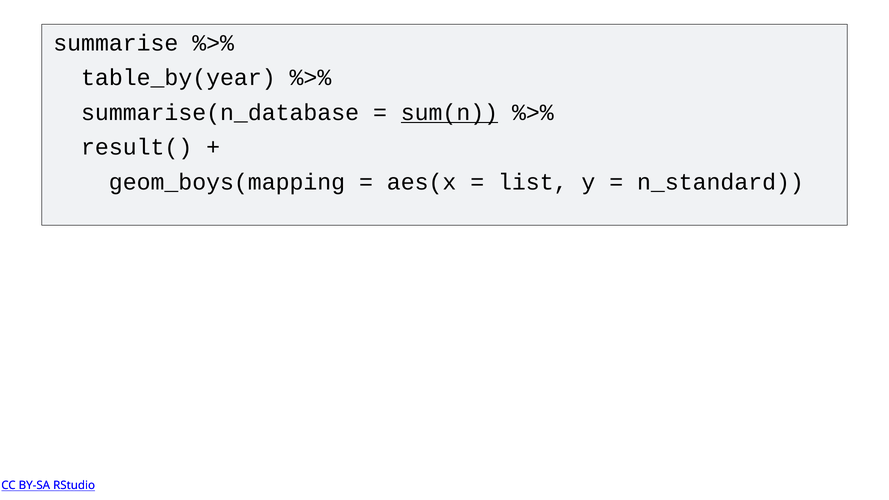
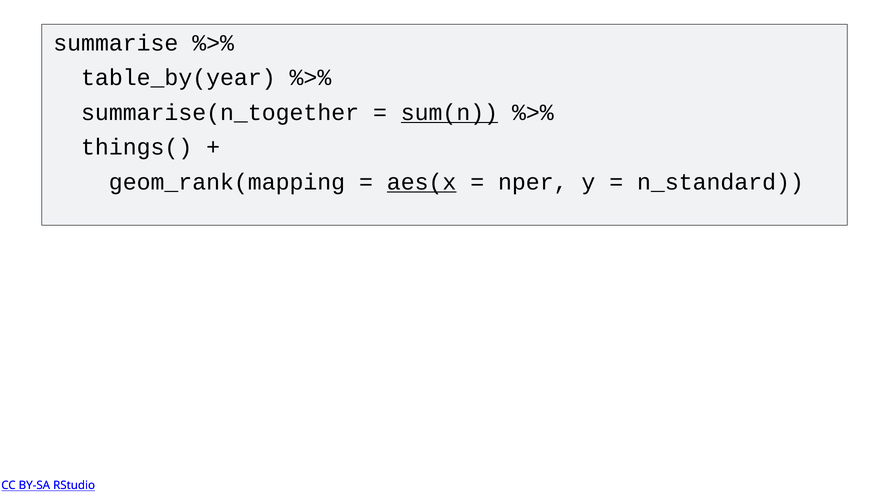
summarise(n_database: summarise(n_database -> summarise(n_together (220, 113)
result(: result( -> things( (137, 147)
geom_boys(mapping: geom_boys(mapping -> geom_rank(mapping (227, 182)
aes(x underline: none -> present (422, 182)
list: list -> nper (533, 182)
